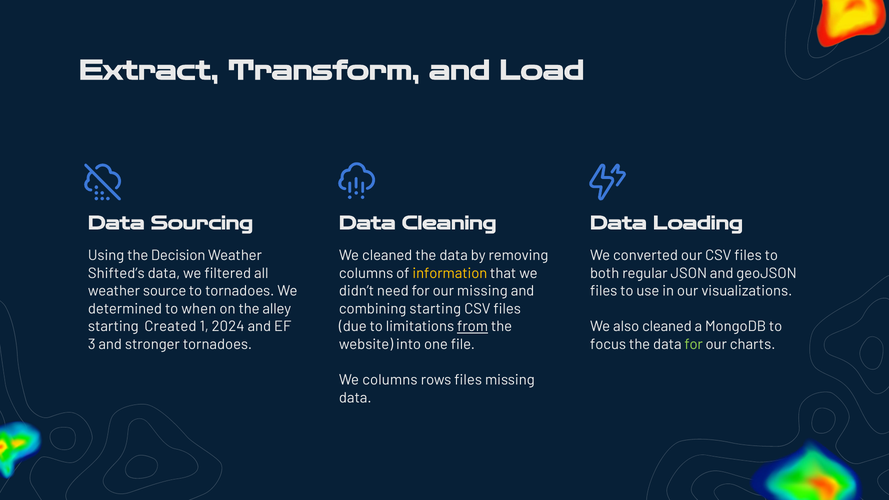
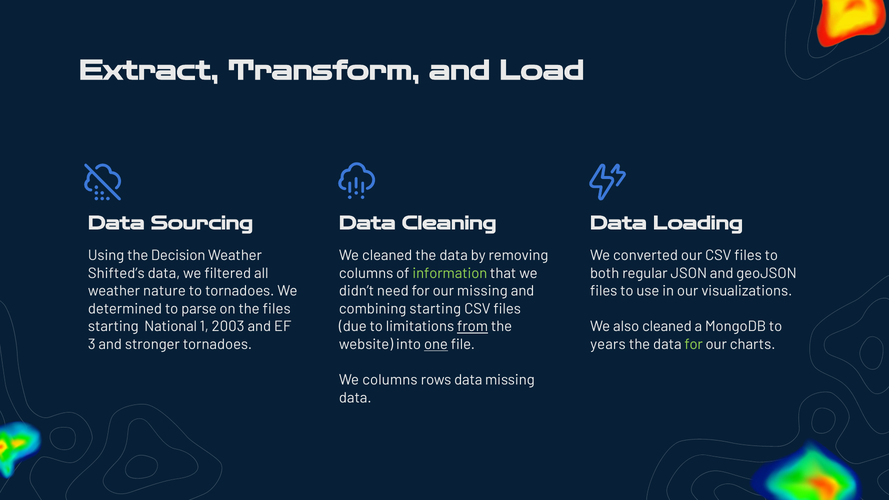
information colour: yellow -> light green (450, 273)
source: source -> nature (164, 291)
when: when -> parse (199, 309)
the alley: alley -> files (277, 309)
Created: Created -> National (171, 327)
2024: 2024 -> 2003 (228, 327)
one underline: none -> present (436, 344)
focus: focus -> years (608, 344)
rows files: files -> data (468, 380)
